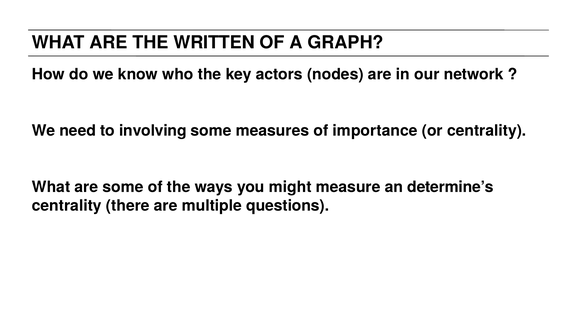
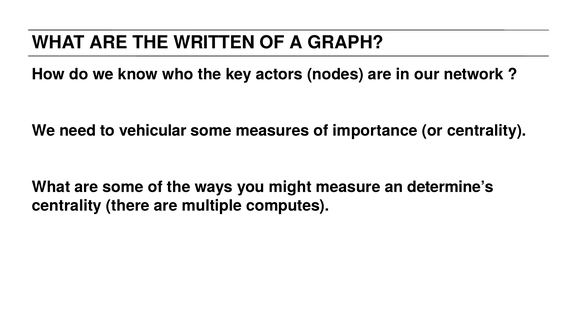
involving: involving -> vehicular (153, 131)
questions: questions -> computes (288, 206)
